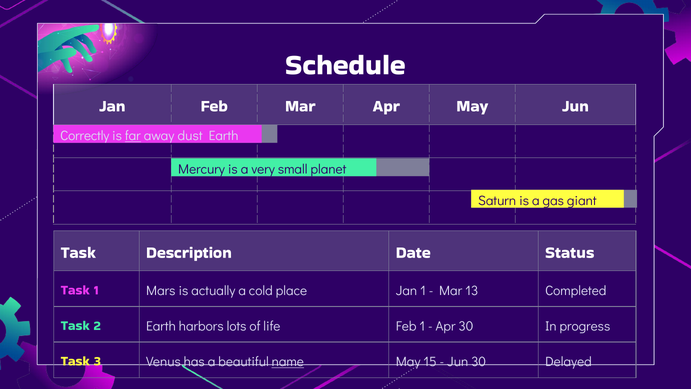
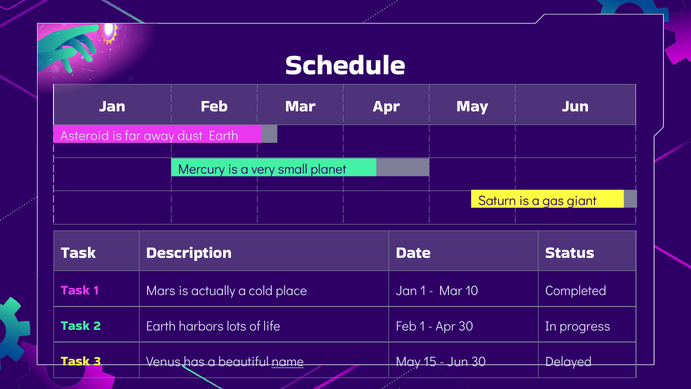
Correctly: Correctly -> Asteroid (85, 136)
far underline: present -> none (133, 136)
13: 13 -> 10 (472, 291)
